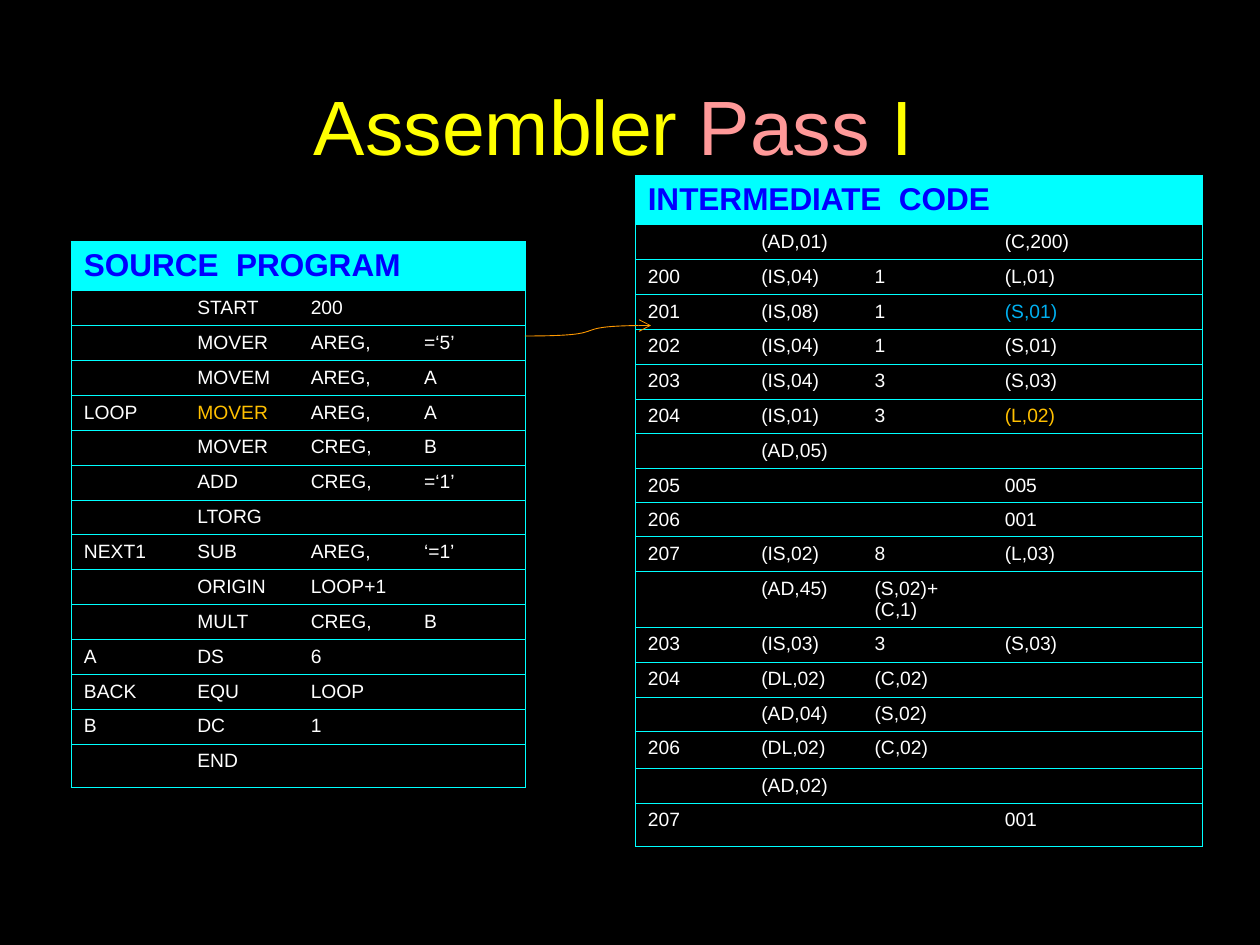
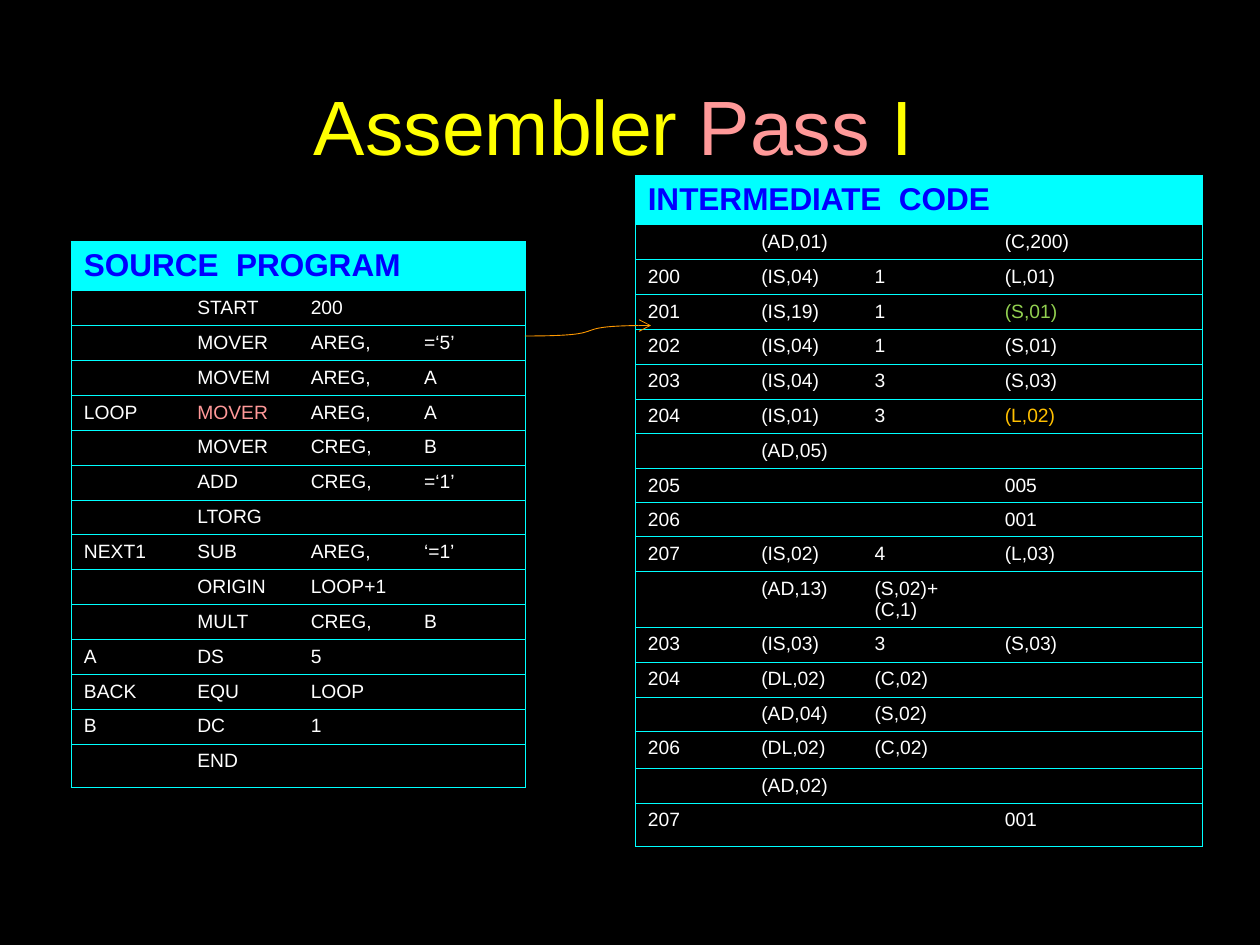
IS,08: IS,08 -> IS,19 (790, 312)
S,01 colour: light blue -> light green (1031, 312)
MOVER colour: yellow -> pink (233, 413)
8: 8 -> 4 (880, 554)
AD,45: AD,45 -> AD,13 (794, 589)
6: 6 -> 5 (316, 657)
